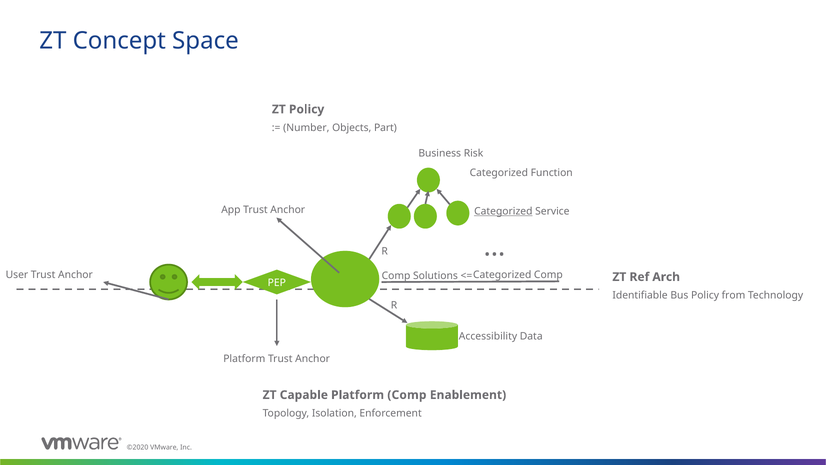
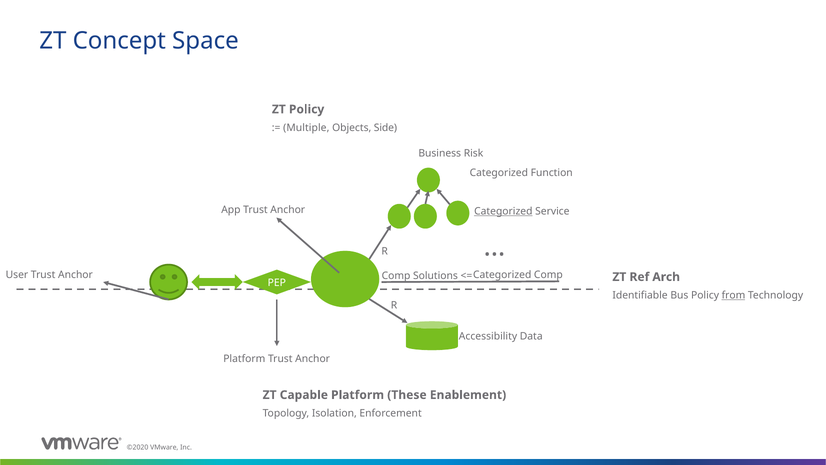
Number: Number -> Multiple (306, 128)
Part: Part -> Side (385, 128)
from underline: none -> present (734, 295)
Platform Comp: Comp -> These (407, 395)
